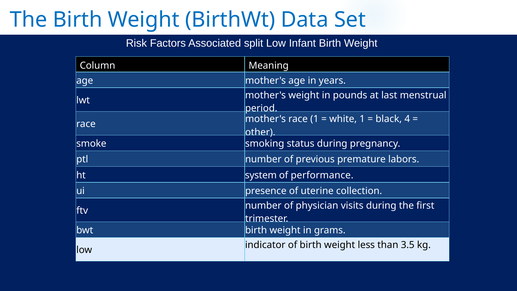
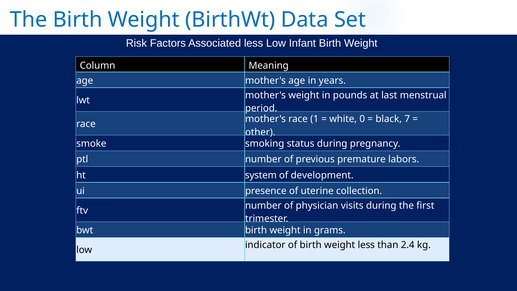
Associated split: split -> less (254, 43)
white 1: 1 -> 0 (362, 119)
4: 4 -> 7 (407, 119)
performance: performance -> development (322, 175)
3.5: 3.5 -> 2.4 (408, 245)
